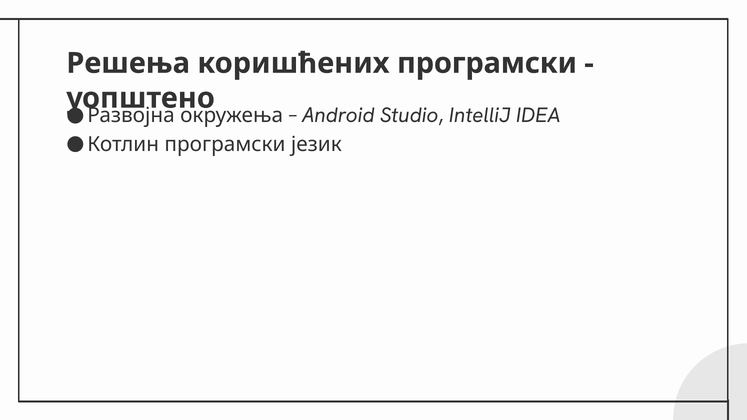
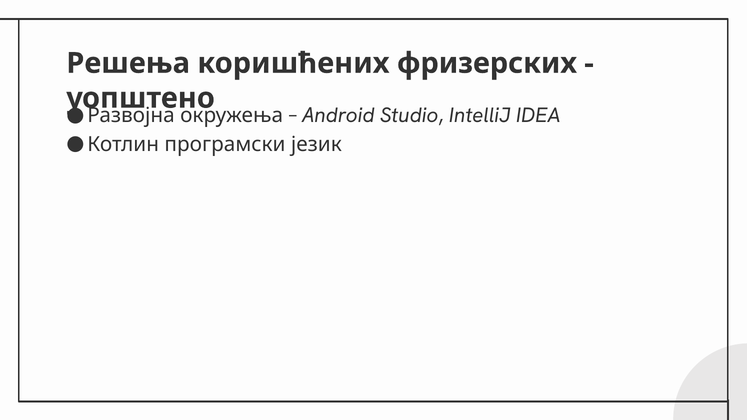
коришћених програмски: програмски -> фризерских (487, 63)
